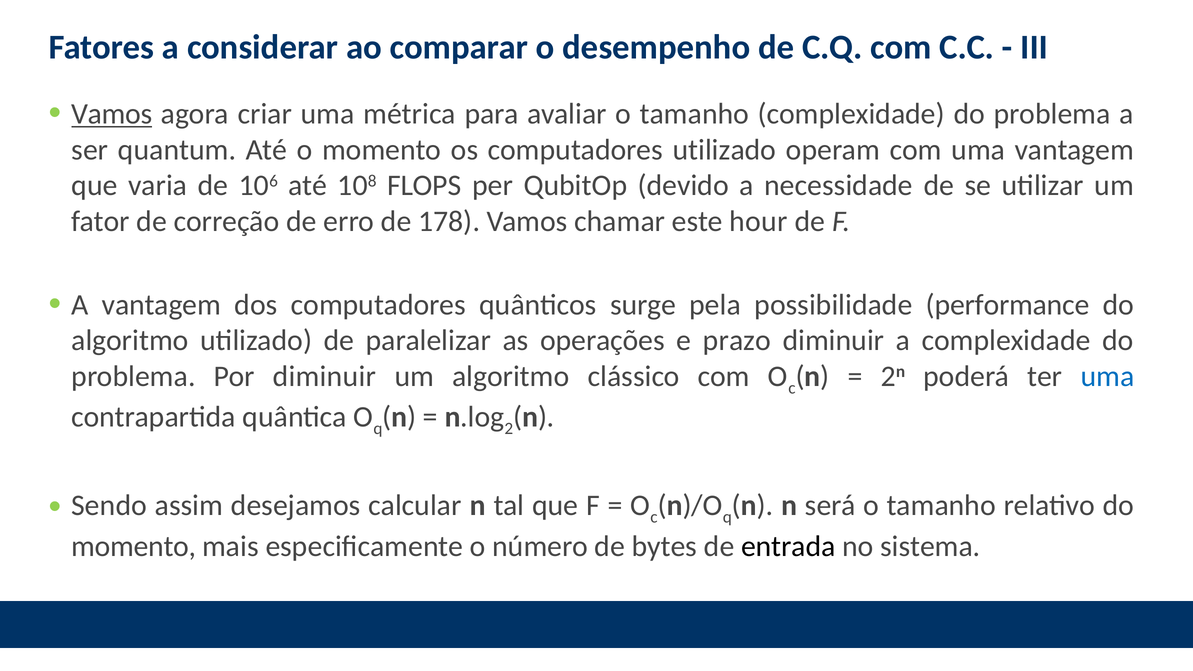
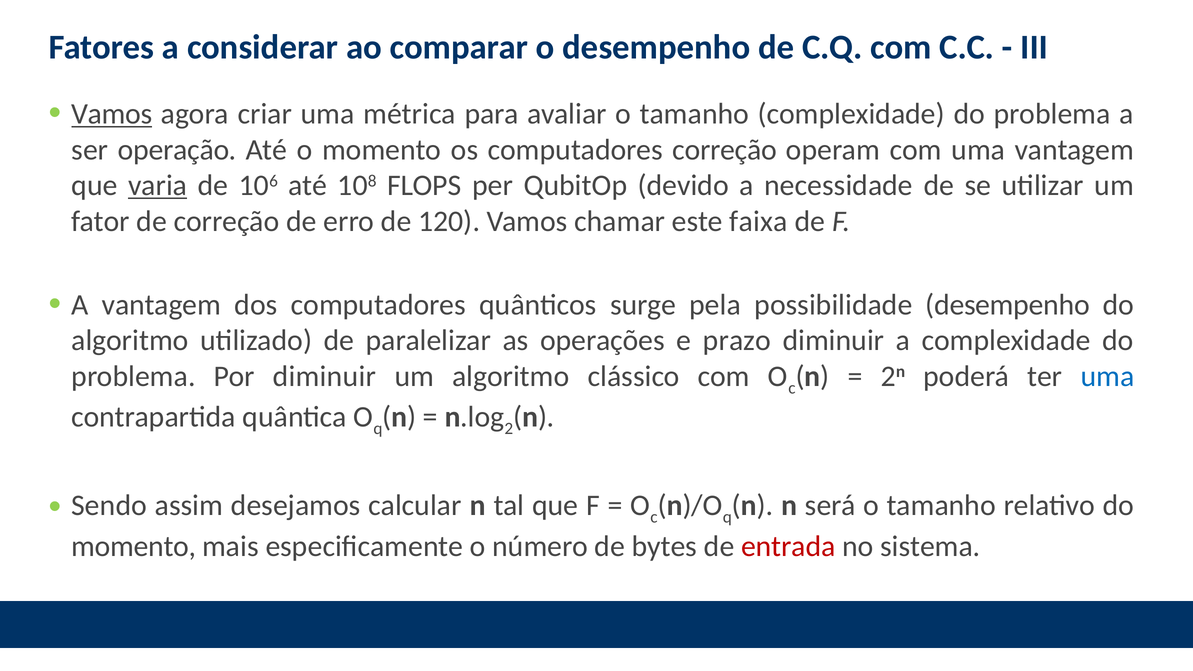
quantum: quantum -> operação (177, 150)
computadores utilizado: utilizado -> correção (725, 150)
varia underline: none -> present (158, 186)
178: 178 -> 120 (449, 221)
hour: hour -> faixa (758, 221)
possibilidade performance: performance -> desempenho (1008, 305)
entrada colour: black -> red (788, 546)
